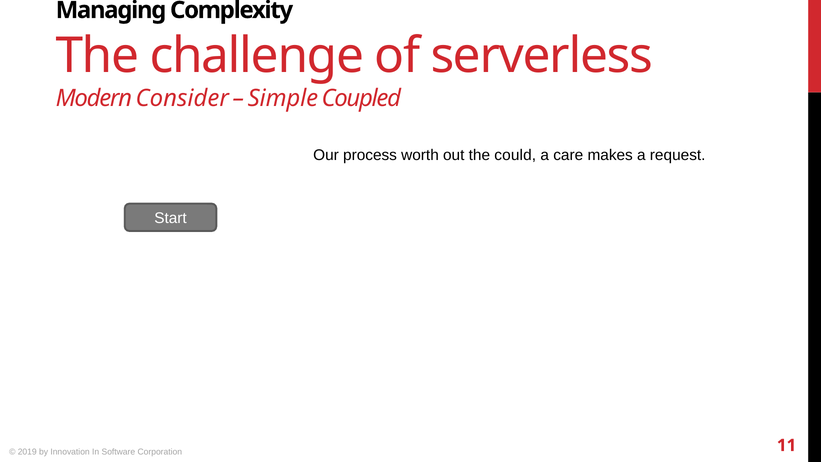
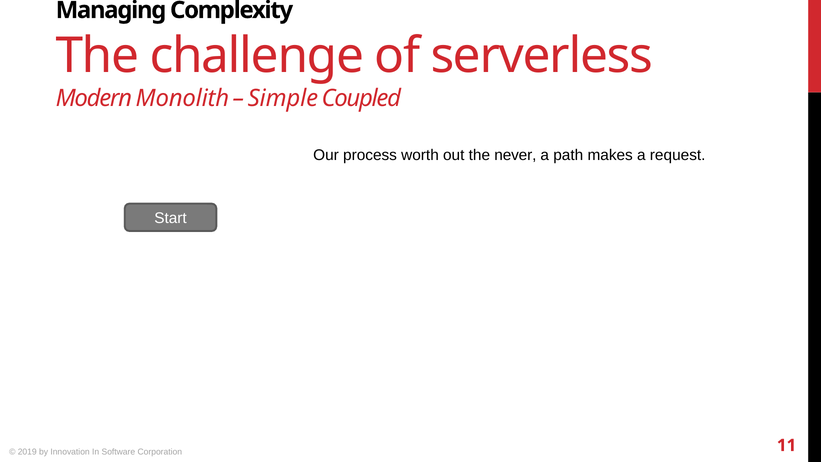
Consider: Consider -> Monolith (182, 98)
could: could -> never (515, 155)
care: care -> path (568, 155)
